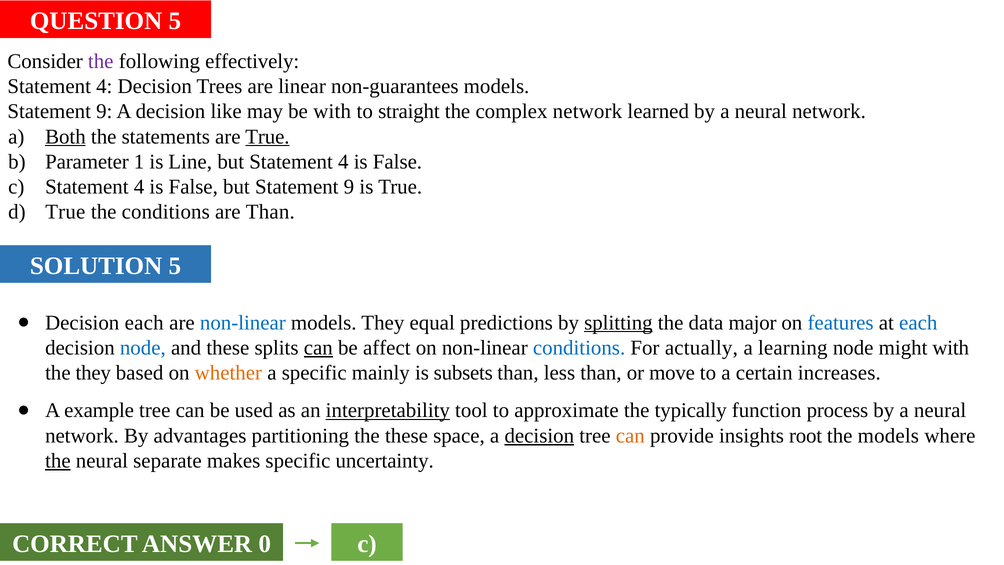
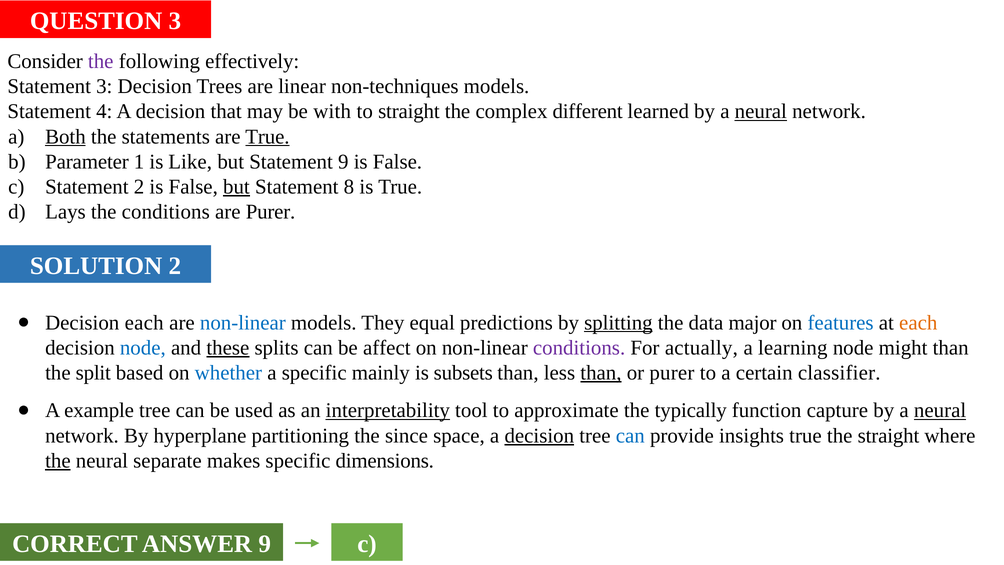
QUESTION 5: 5 -> 3 (175, 21)
4: 4 -> 3 (104, 86)
non-guarantees: non-guarantees -> non-techniques (395, 86)
9: 9 -> 4 (104, 111)
like: like -> that (226, 111)
complex network: network -> different (588, 111)
neural underline: none -> present (761, 111)
Line: Line -> Like (190, 162)
but Statement 4: 4 -> 9 (343, 162)
c Statement 4: 4 -> 2 (139, 187)
but underline: none -> present (236, 187)
9: 9 -> 8 (349, 187)
True: True -> Lays (65, 212)
are Than: Than -> Purer (271, 212)
SOLUTION 5: 5 -> 2 (175, 266)
each colour: blue -> orange (918, 322)
these underline: none -> present (228, 348)
can underline: present -> none (318, 348)
conditions colour: blue -> purple (579, 348)
might with: with -> than (951, 348)
the they: they -> split (93, 373)
whether colour: orange -> blue (228, 373)
than underline: none -> present (601, 373)
or move: move -> purer (672, 373)
increases: increases -> classifier (839, 373)
process: process -> capture (837, 410)
neural underline: none -> present (940, 410)
advantages: advantages -> hyperplane (200, 435)
the these: these -> since (406, 435)
can colour: orange -> blue (630, 435)
insights root: root -> true (805, 435)
the models: models -> straight (889, 435)
uncertainty: uncertainty -> dimensions (385, 461)
ANSWER 0: 0 -> 9 (265, 544)
